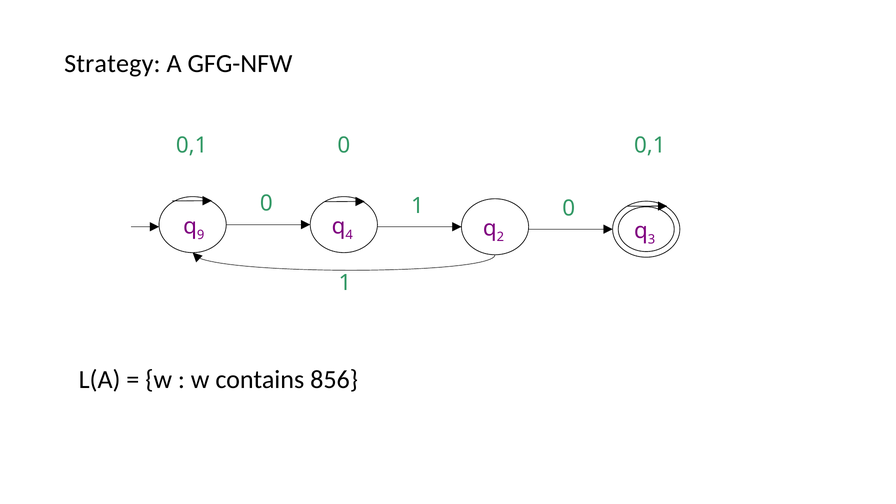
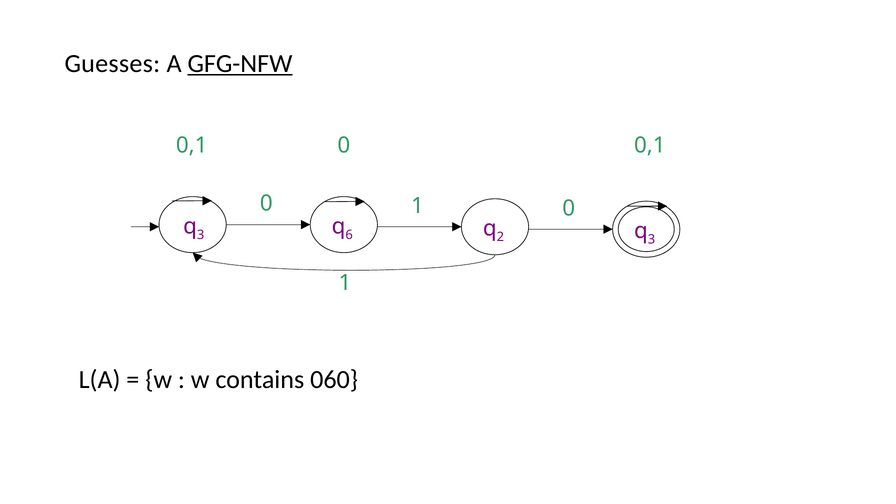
Strategy: Strategy -> Guesses (112, 63)
GFG-NFW underline: none -> present (240, 63)
9: 9 -> 3 (201, 235)
4: 4 -> 6 (349, 235)
856: 856 -> 060 (334, 379)
